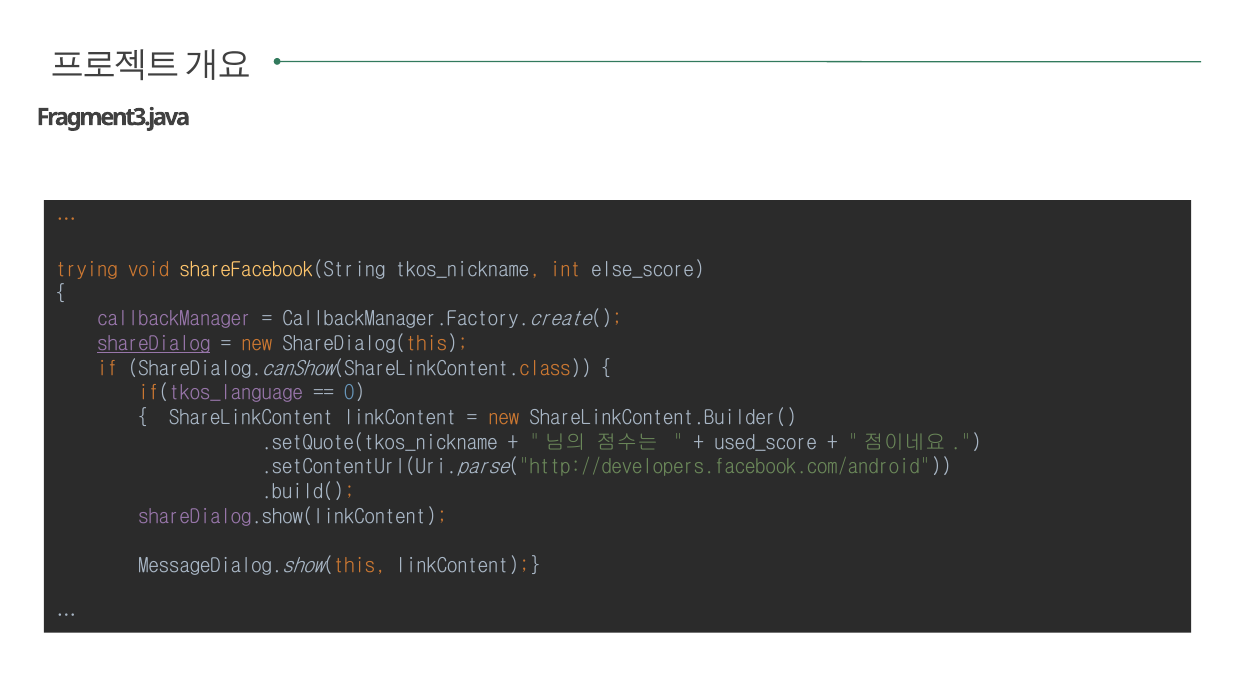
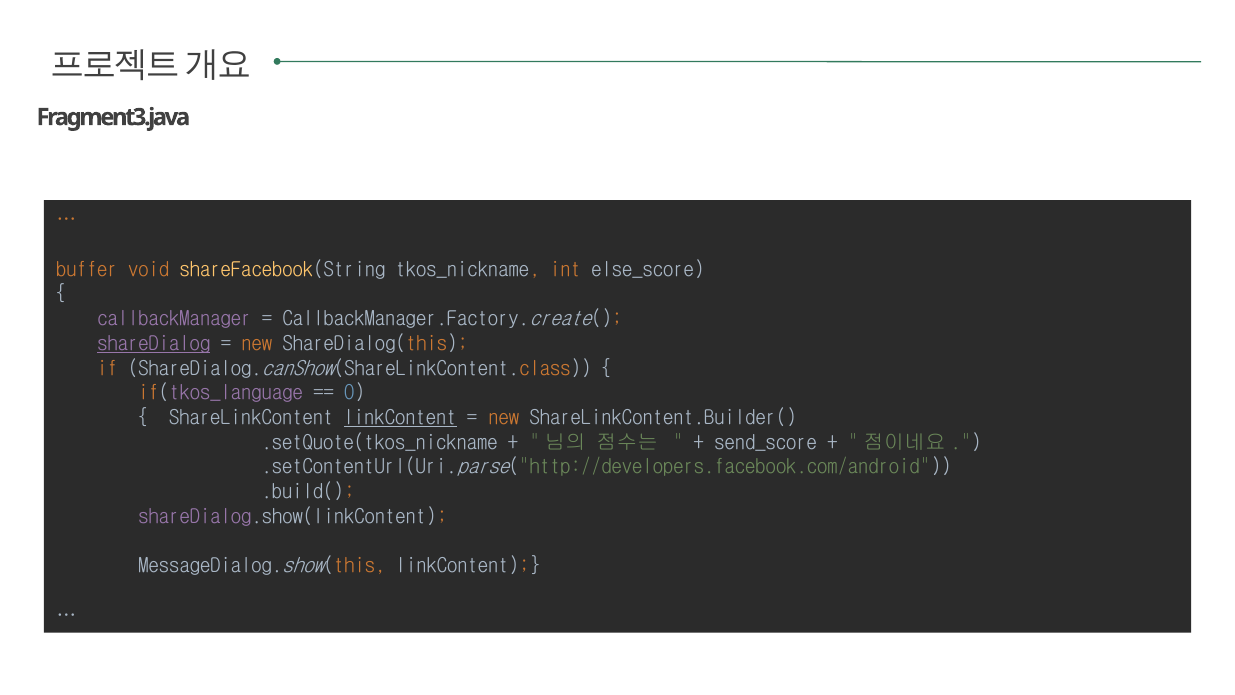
trying: trying -> buffer (87, 269)
linkContent underline: none -> present (400, 418)
used_score: used_score -> send_score (766, 442)
